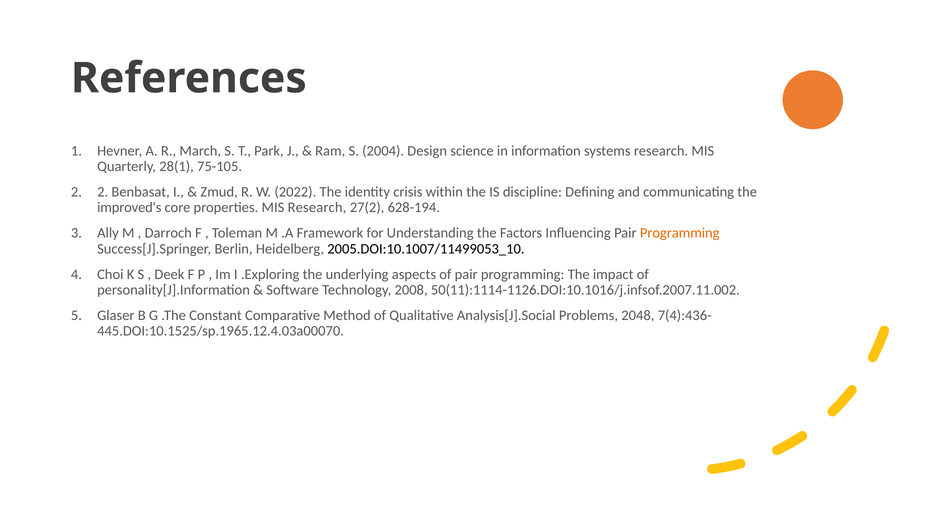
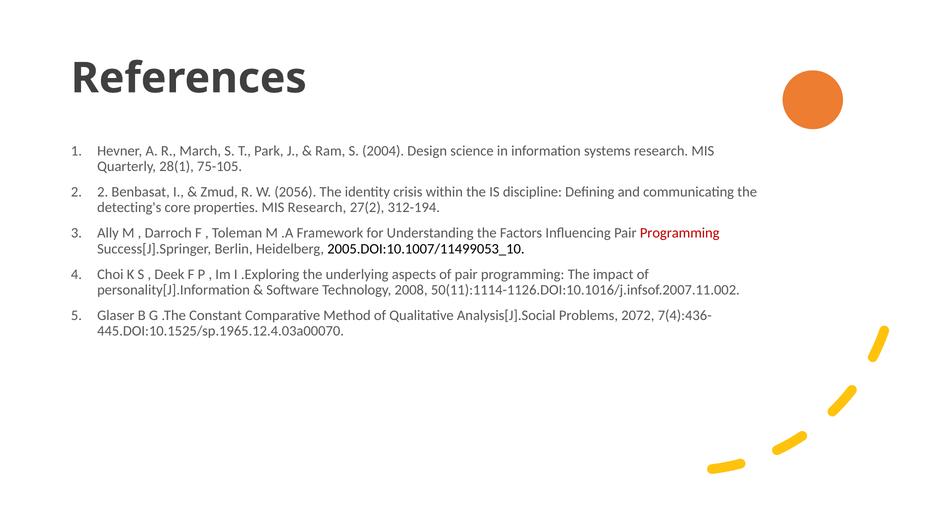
2022: 2022 -> 2056 (295, 192)
improved's: improved's -> detecting's (129, 208)
628-194: 628-194 -> 312-194 (414, 208)
Programming colour: orange -> red (680, 233)
2048: 2048 -> 2072 (638, 315)
